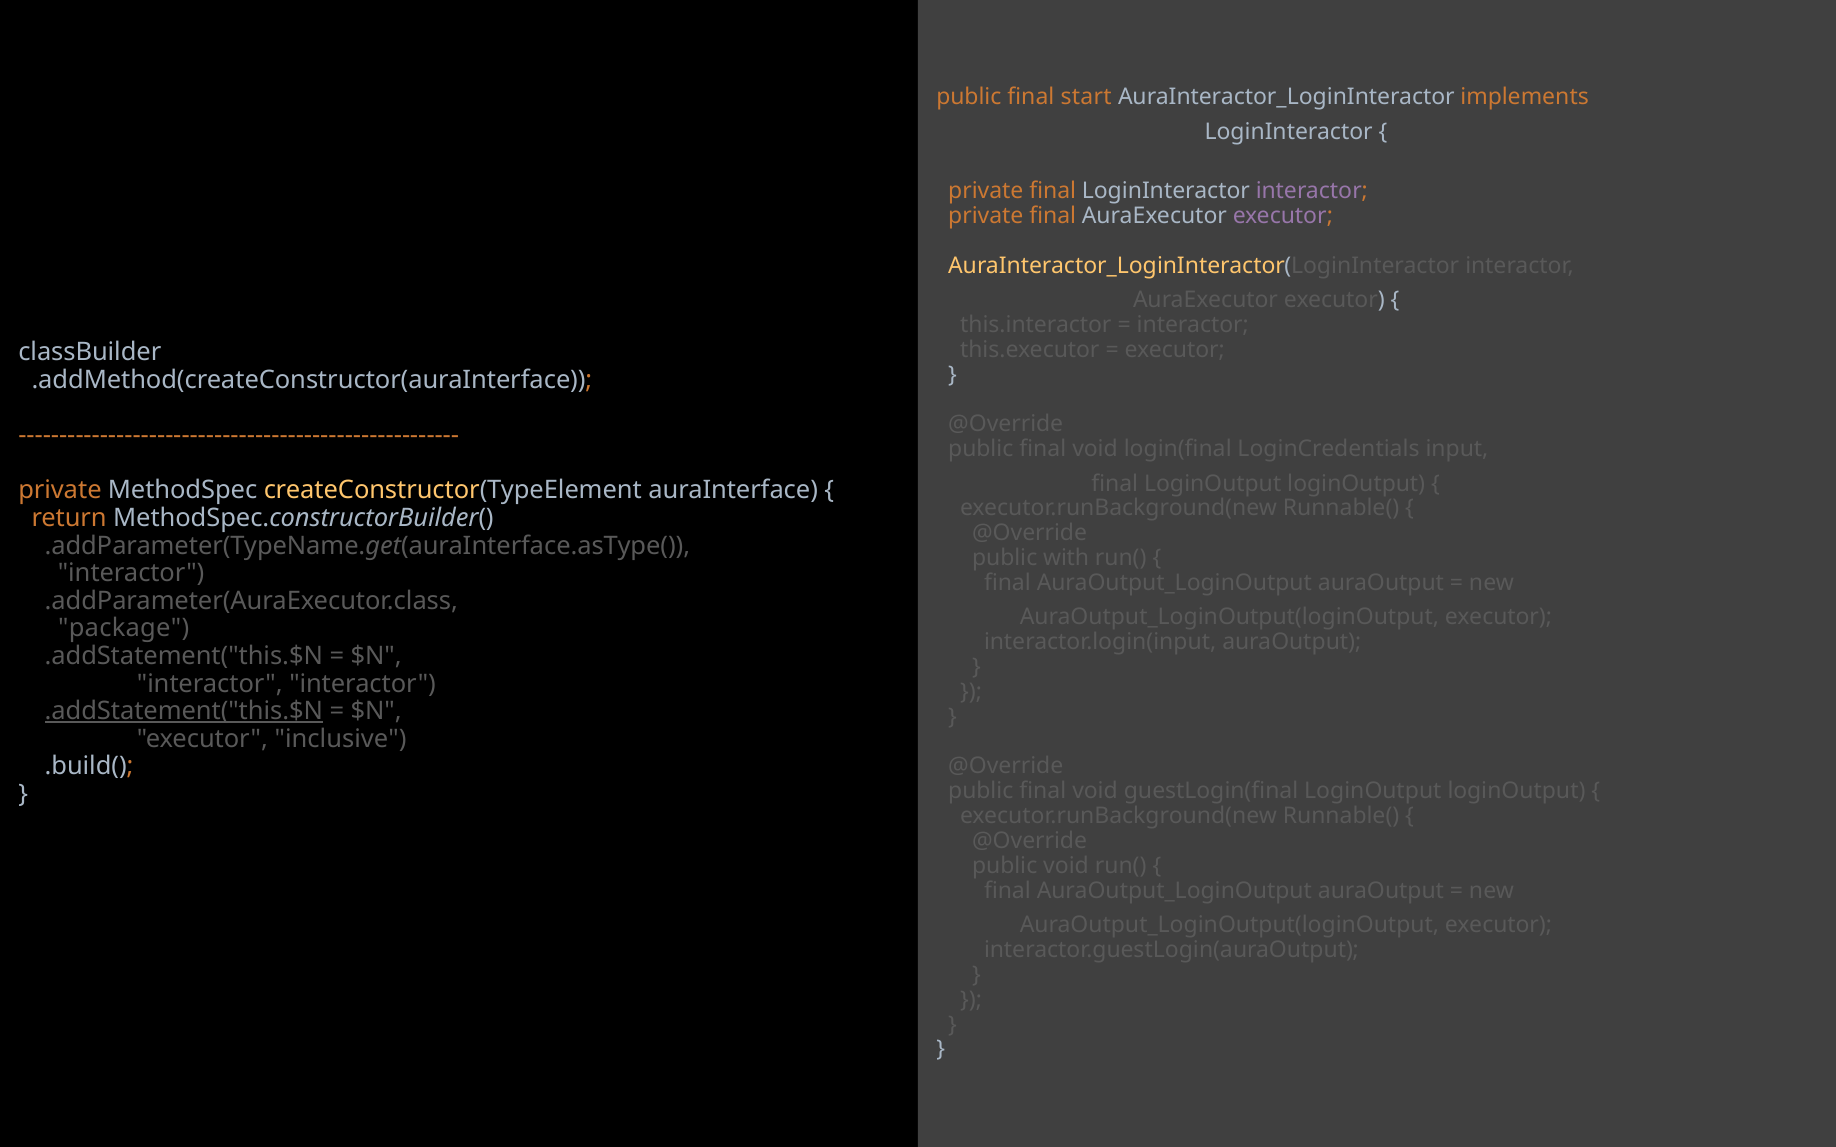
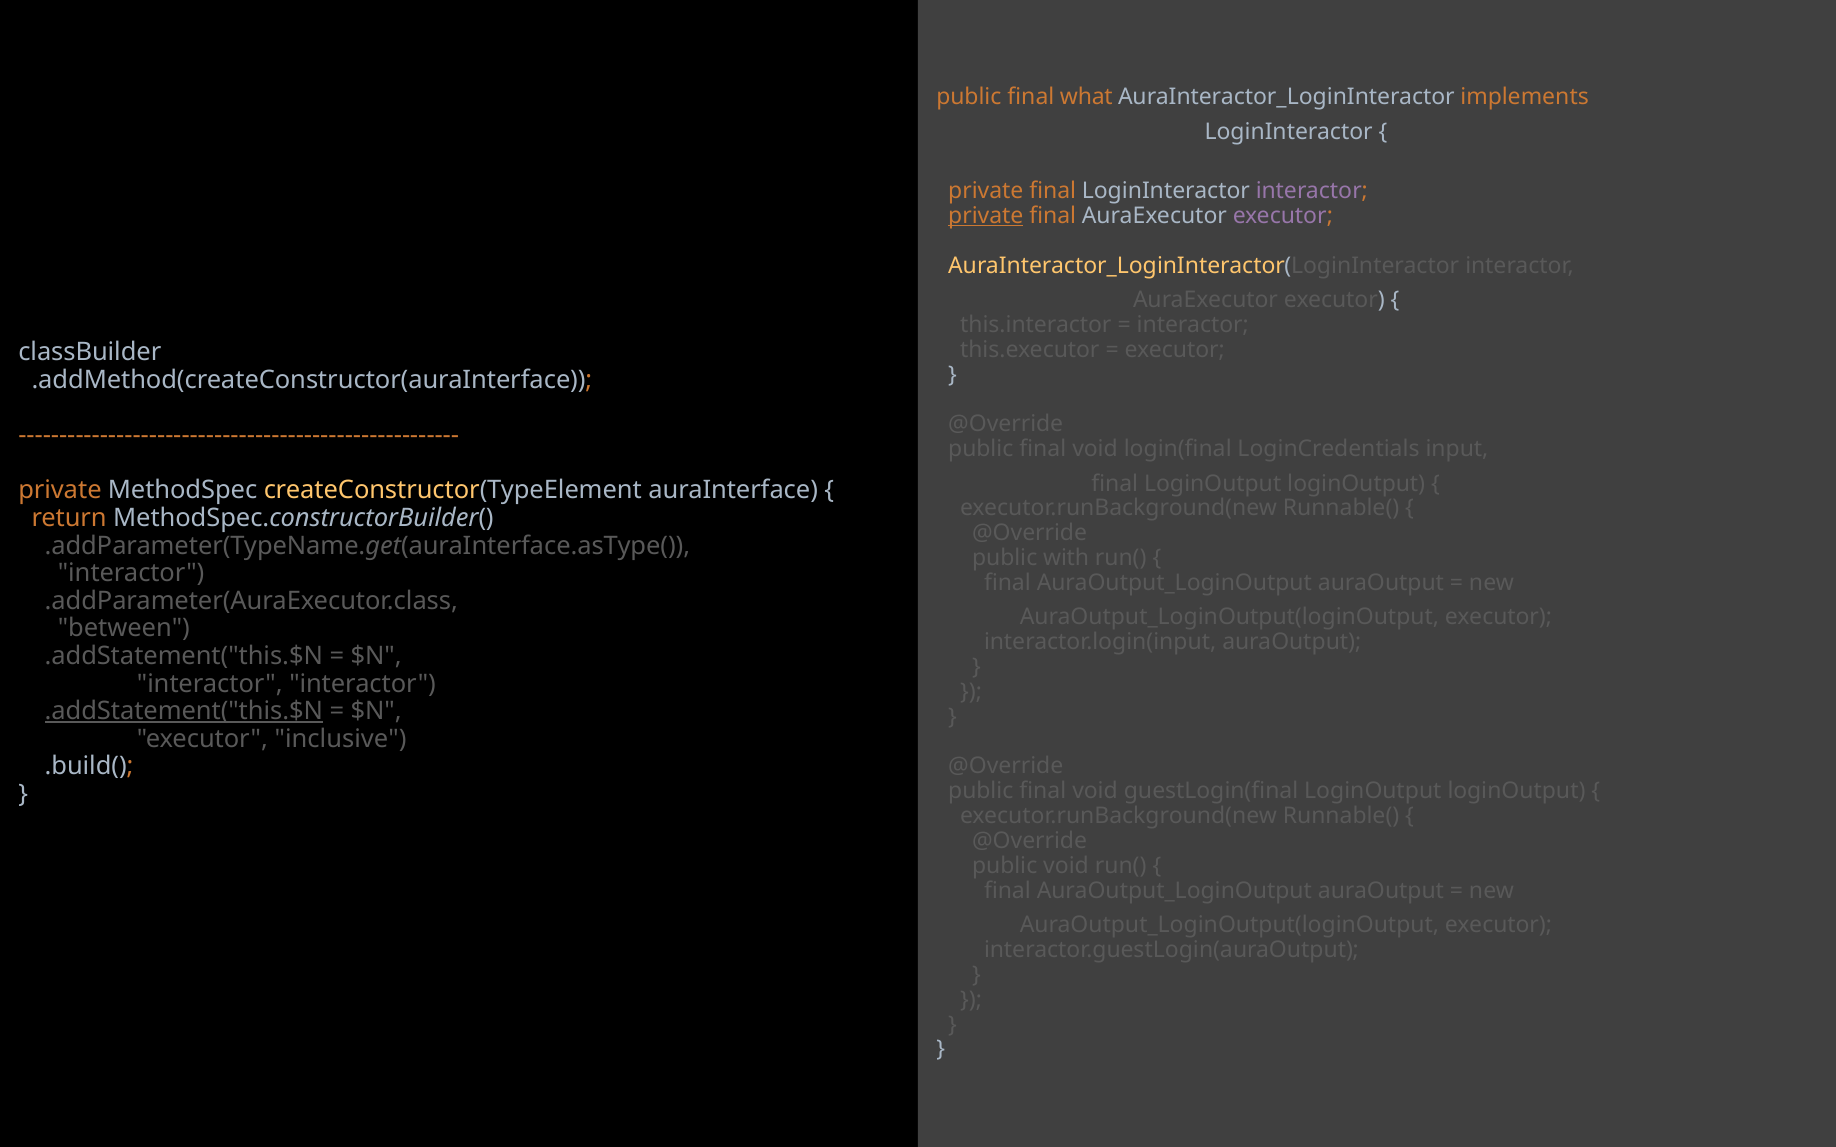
start: start -> what (1086, 97)
private underline: none -> present (986, 216)
package: package -> between (124, 629)
